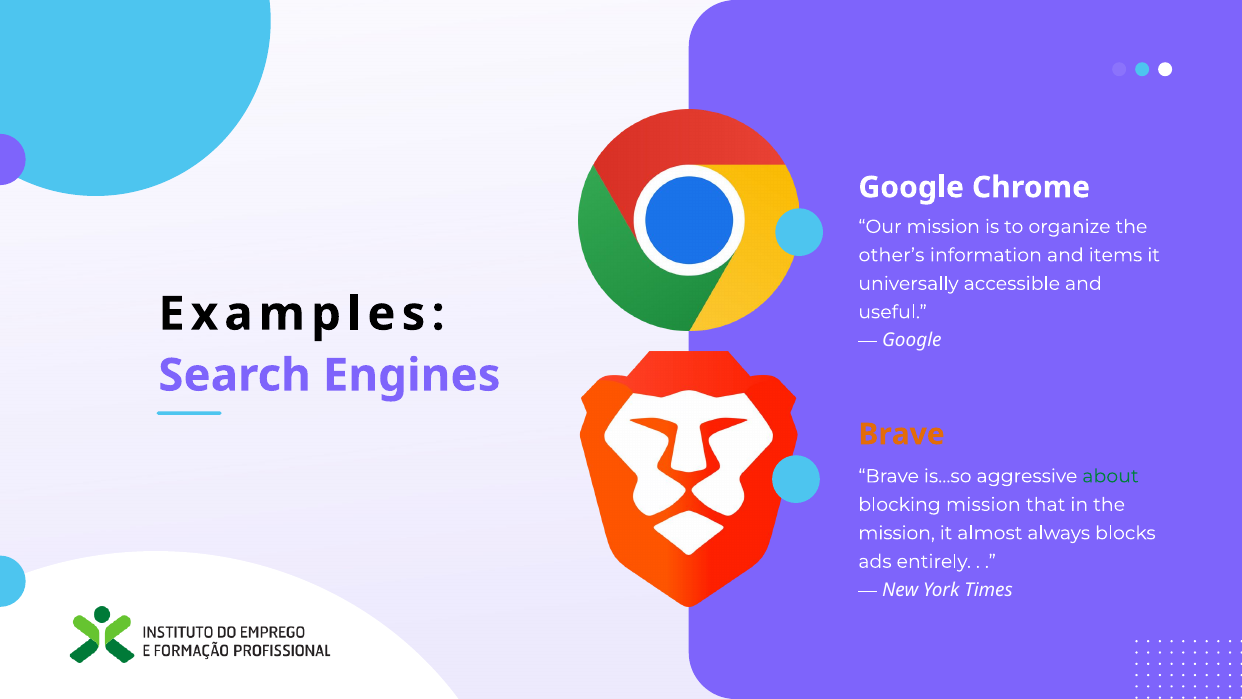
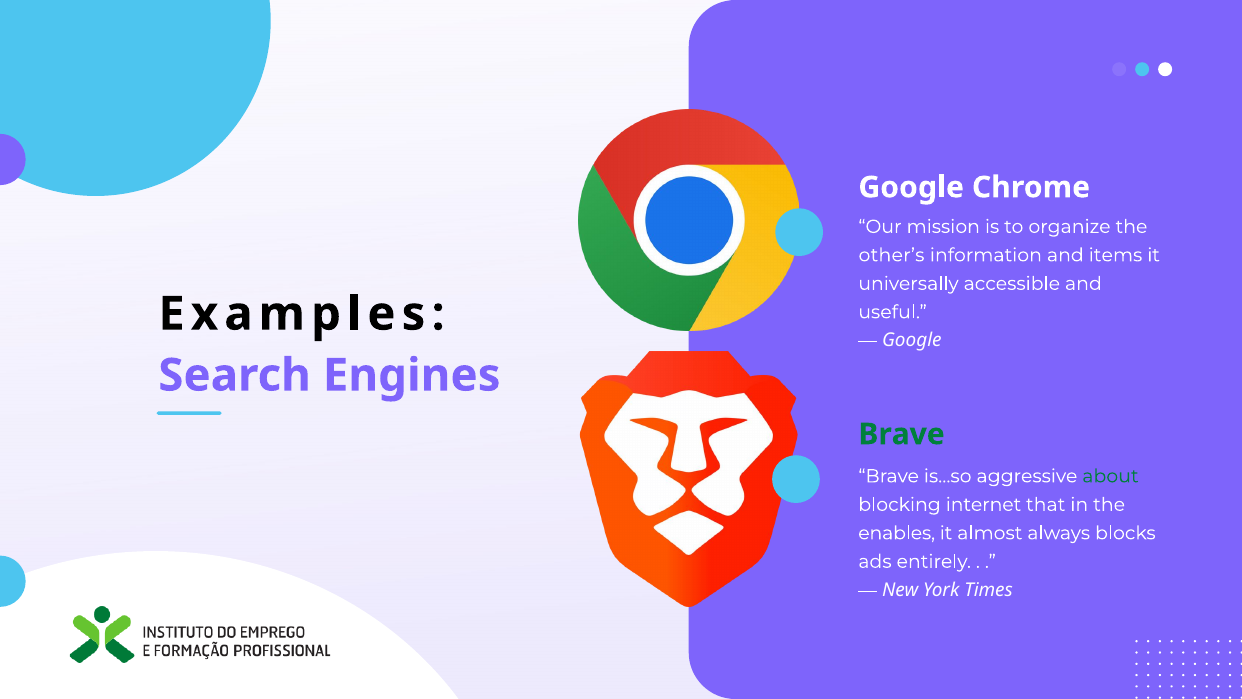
Brave colour: orange -> green (902, 434)
blocking mission: mission -> internet (983, 504)
mission: mission -> enables (897, 533)
